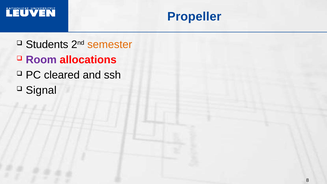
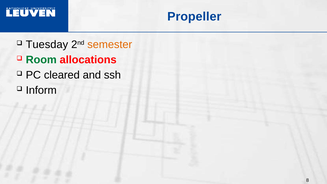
Students: Students -> Tuesday (47, 45)
Room colour: purple -> green (41, 60)
Signal: Signal -> Inform (41, 90)
